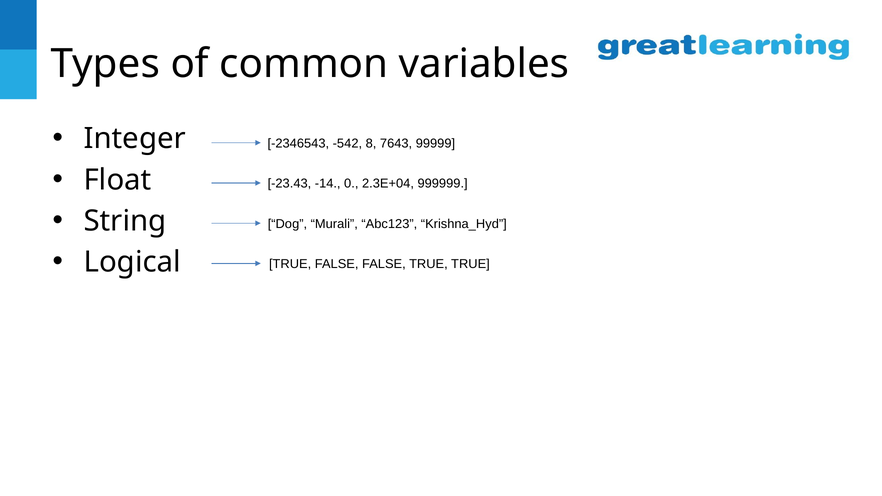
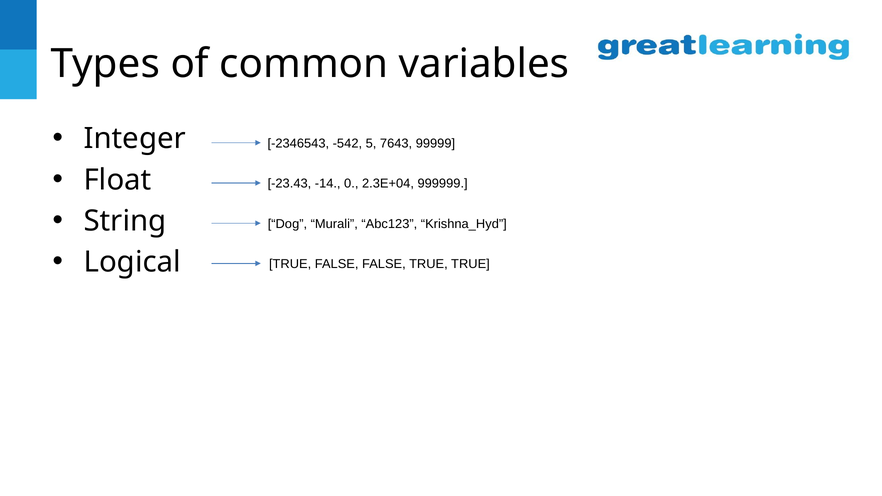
8: 8 -> 5 (371, 144)
